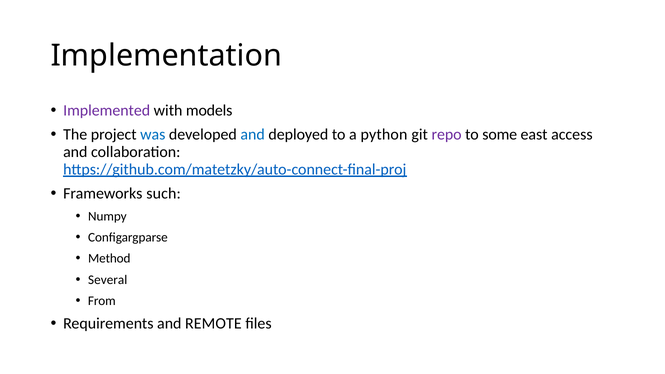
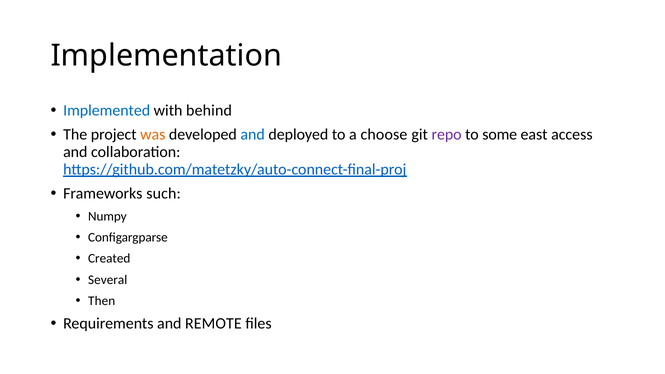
Implemented colour: purple -> blue (107, 111)
models: models -> behind (209, 111)
was colour: blue -> orange (153, 135)
python: python -> choose (384, 135)
Method: Method -> Created (109, 259)
From: From -> Then (102, 301)
